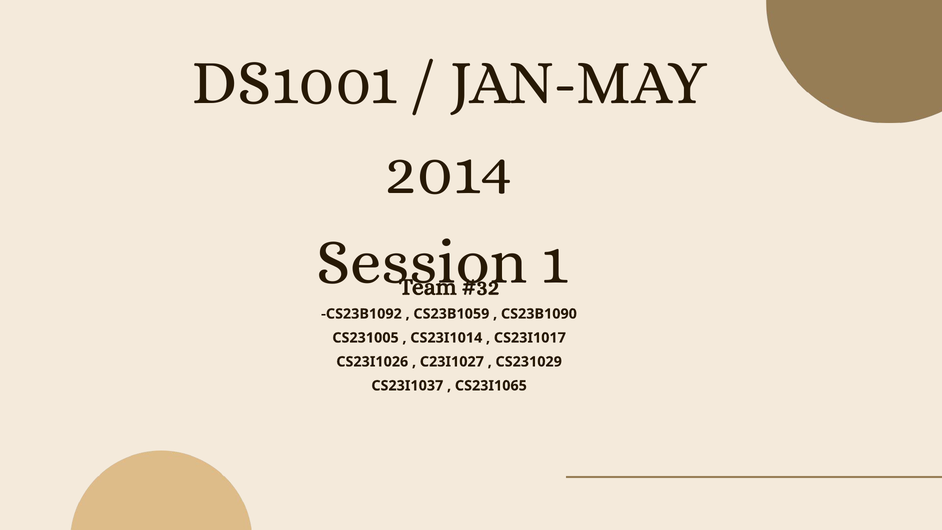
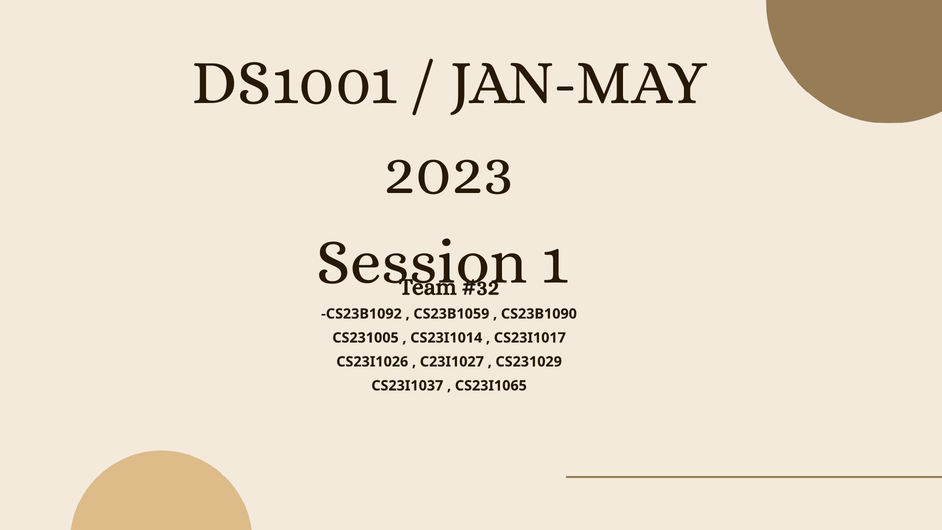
2014: 2014 -> 2023 (449, 172)
